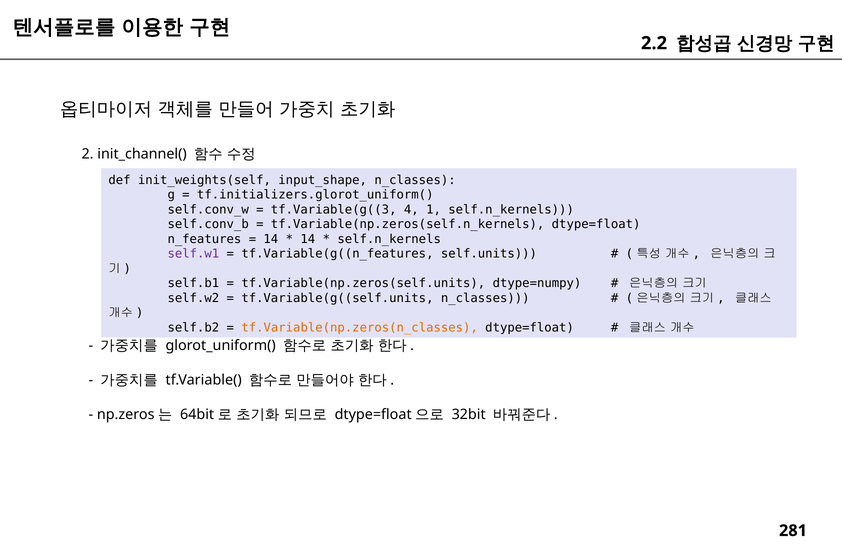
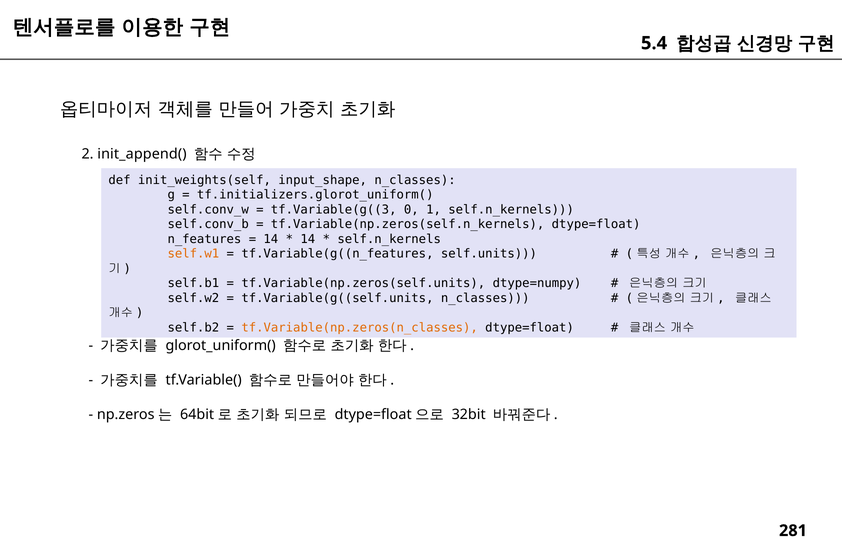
2.2: 2.2 -> 5.4 (654, 43)
init_channel(: init_channel( -> init_append( (142, 154)
4: 4 -> 0 (411, 210)
self.w1 colour: purple -> orange (193, 254)
